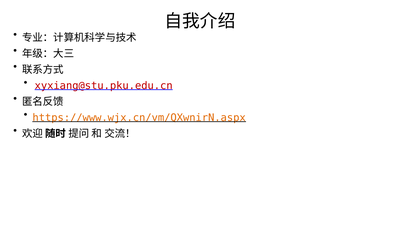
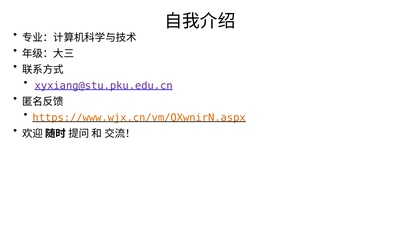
xyxiang@stu.pku.edu.cn colour: red -> purple (104, 86)
